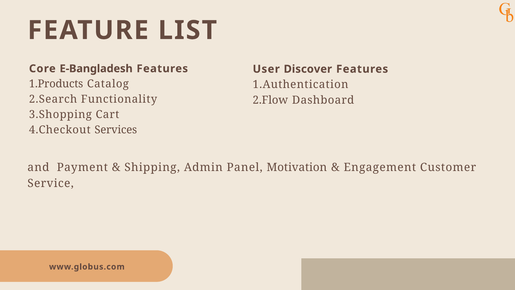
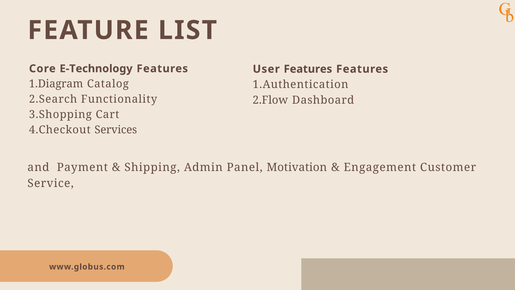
E-Bangladesh: E-Bangladesh -> E-Technology (96, 69)
User Discover: Discover -> Features (308, 69)
1.Products: 1.Products -> 1.Diagram (56, 84)
